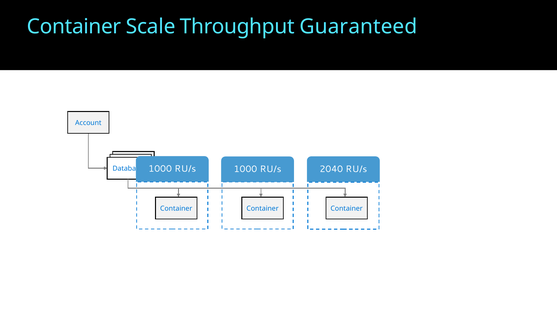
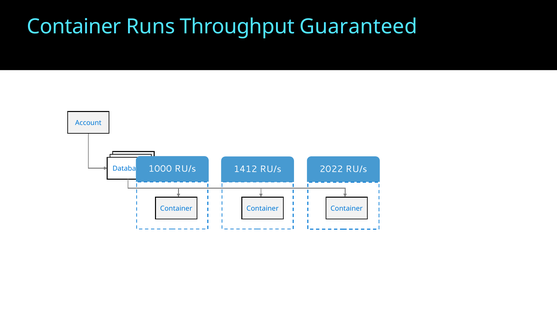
Scale: Scale -> Runs (151, 27)
RU/s 1000: 1000 -> 1412 (245, 169)
2040: 2040 -> 2022 (331, 169)
